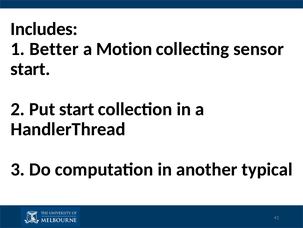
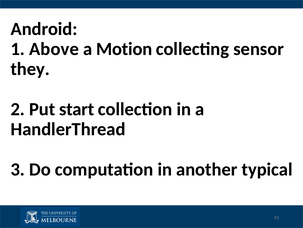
Includes: Includes -> Android (44, 29)
Better: Better -> Above (54, 49)
start: start -> they (30, 69)
